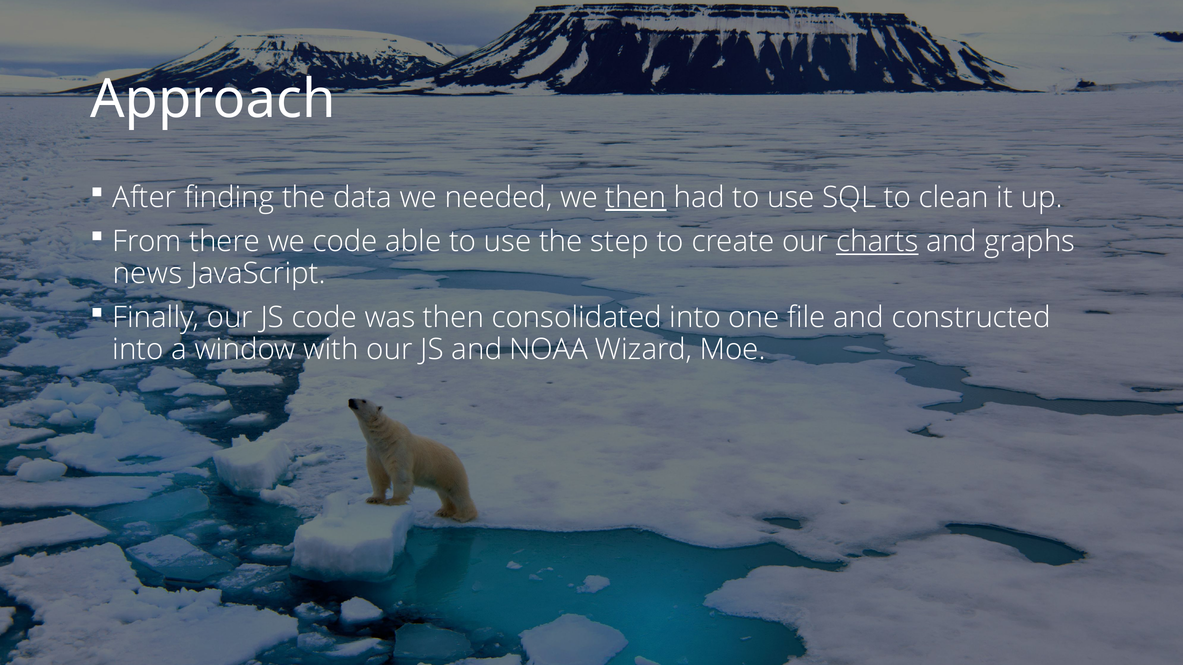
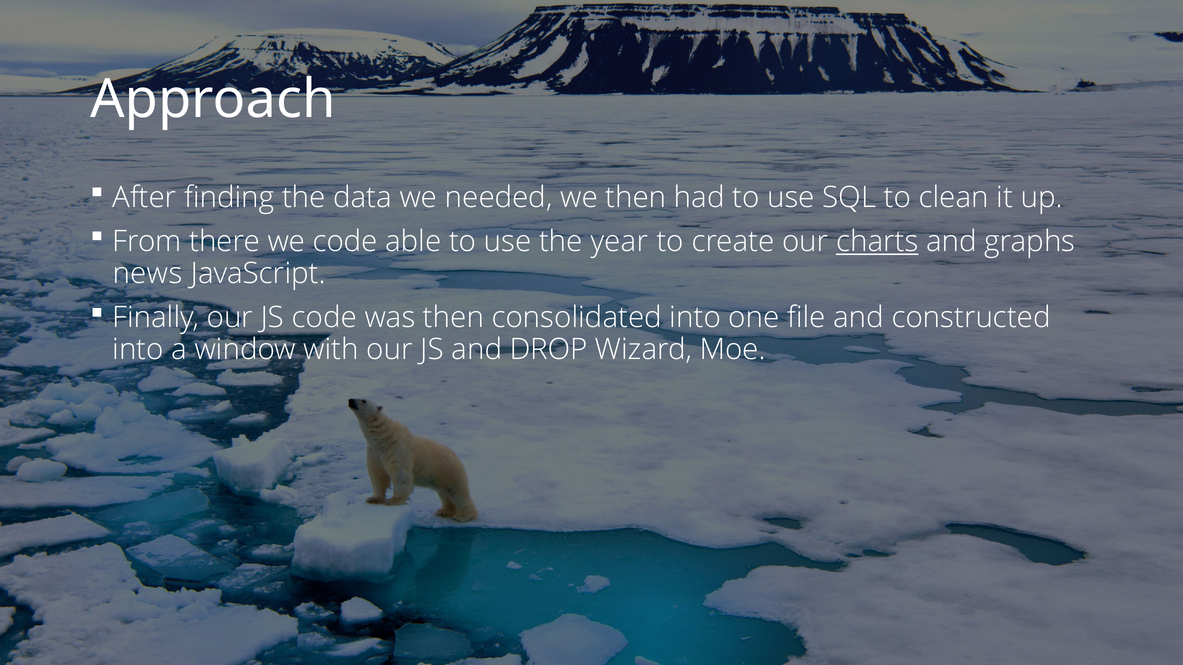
then underline: present -> none (636, 197)
step: step -> year (619, 242)
NOAA: NOAA -> DROP (549, 350)
